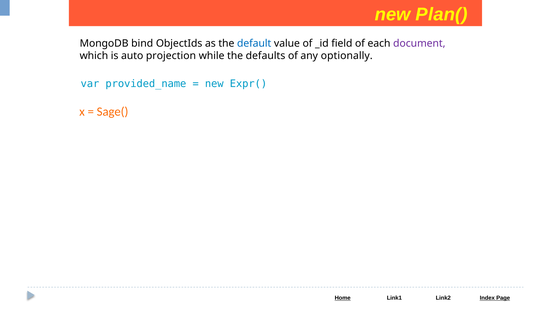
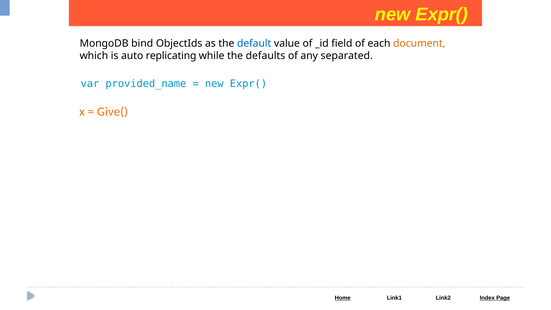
Plan(: Plan( -> Expr( (442, 14)
document colour: purple -> orange (419, 43)
projection: projection -> replicating (171, 56)
optionally: optionally -> separated (347, 56)
Sage(: Sage( -> Give( (112, 112)
